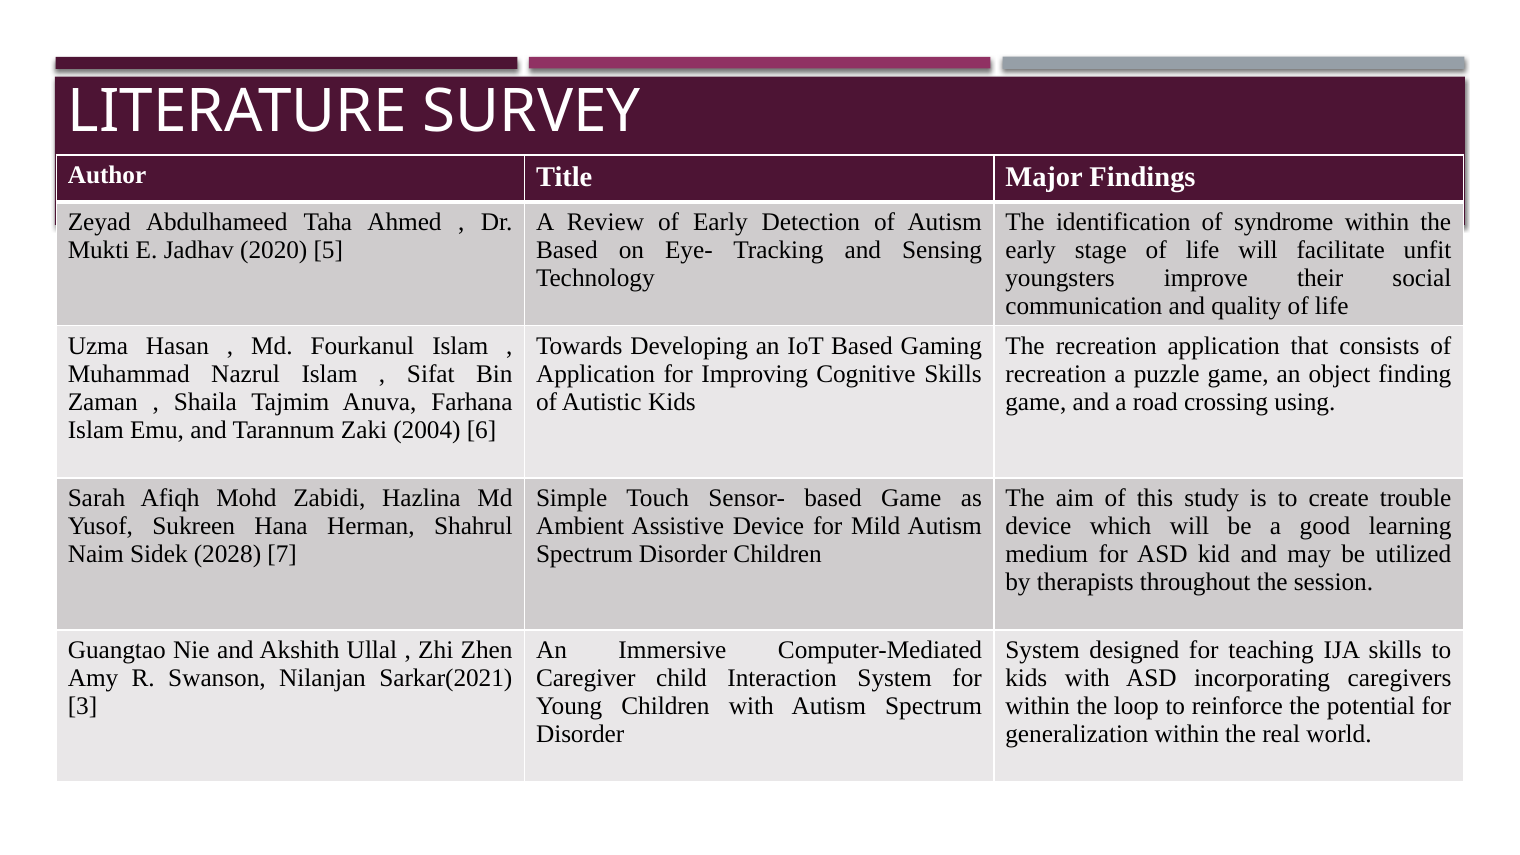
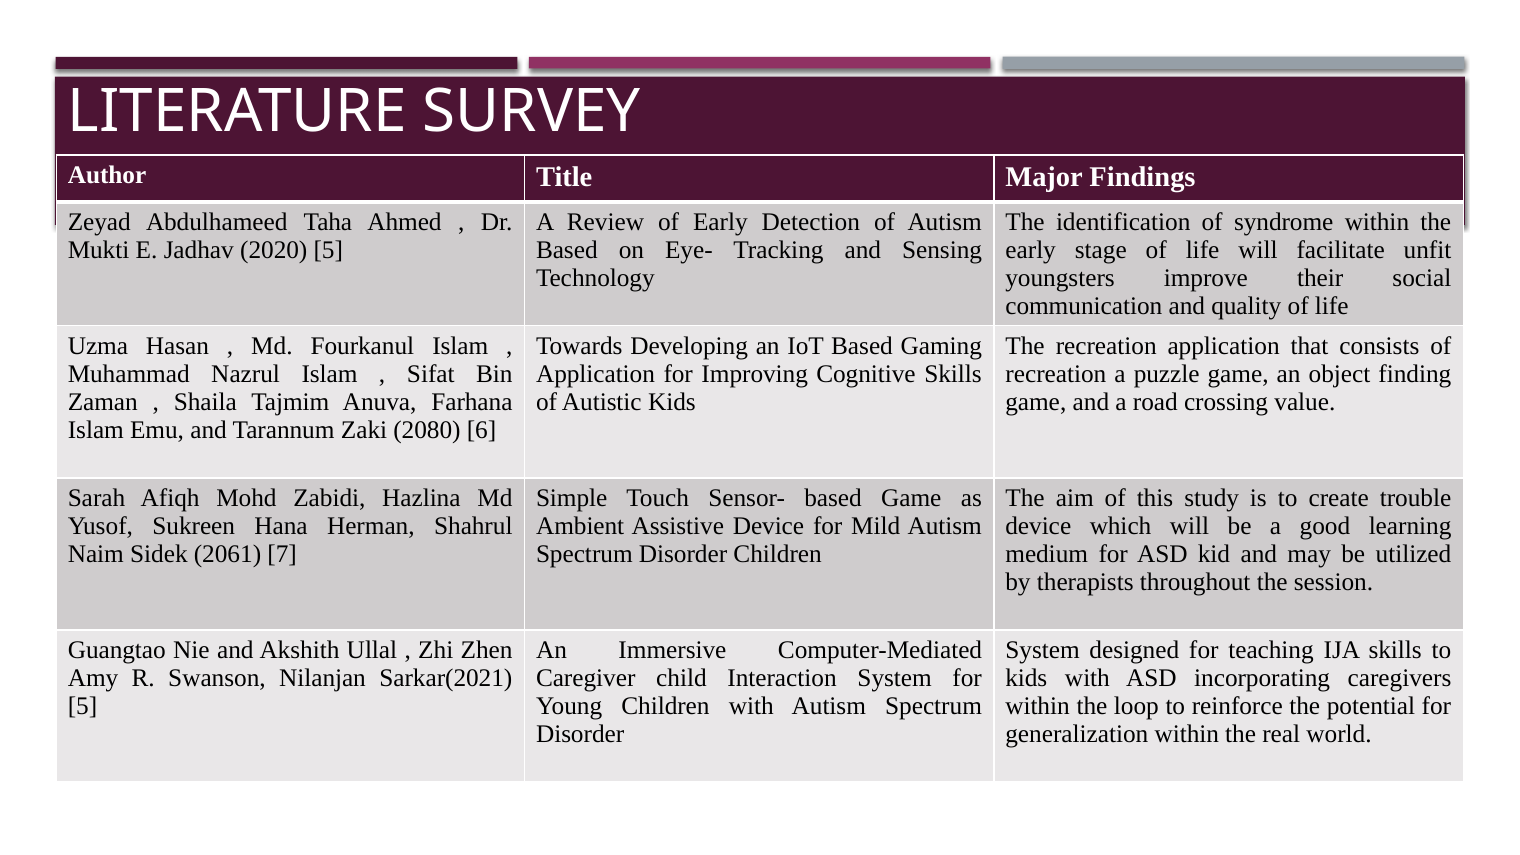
using: using -> value (1305, 402)
2004: 2004 -> 2080 (427, 430)
2028: 2028 -> 2061 (228, 554)
3: 3 -> 5 (83, 706)
